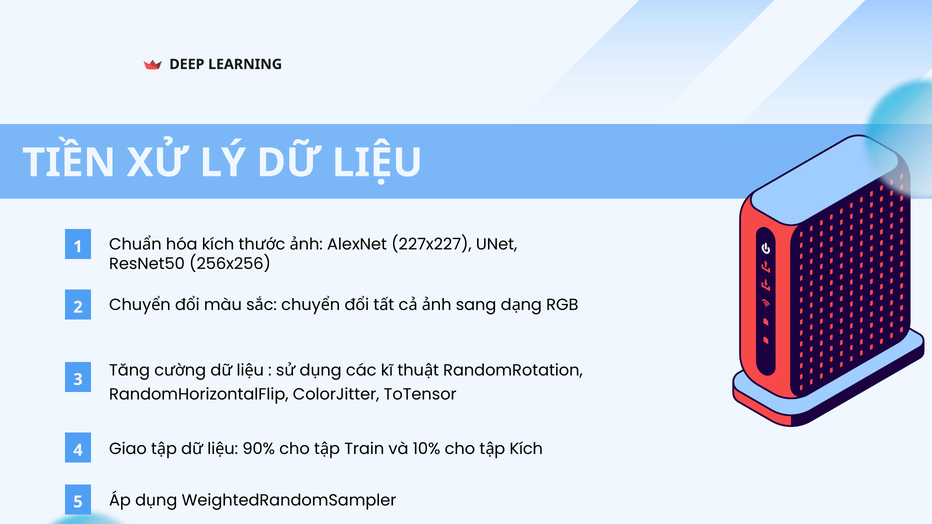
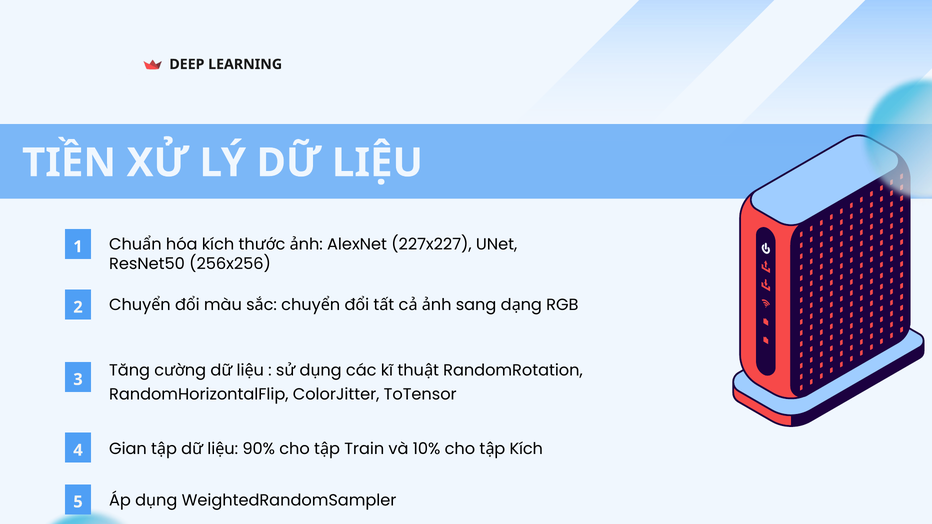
Giao: Giao -> Gian (128, 449)
